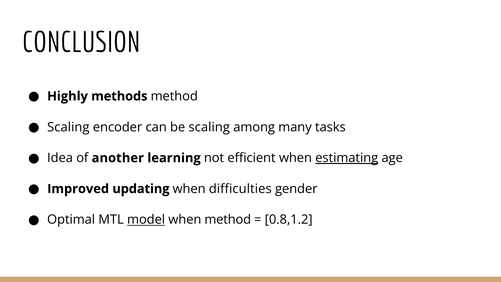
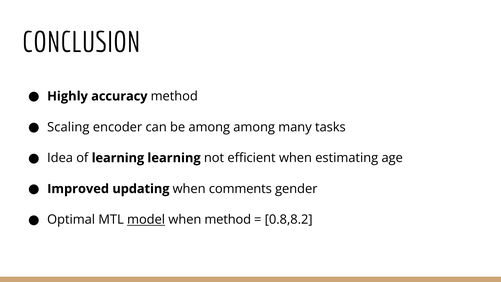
methods: methods -> accuracy (119, 96)
be scaling: scaling -> among (209, 127)
of another: another -> learning (118, 158)
estimating underline: present -> none (347, 158)
difficulties: difficulties -> comments (240, 189)
0.8,1.2: 0.8,1.2 -> 0.8,8.2 (289, 220)
